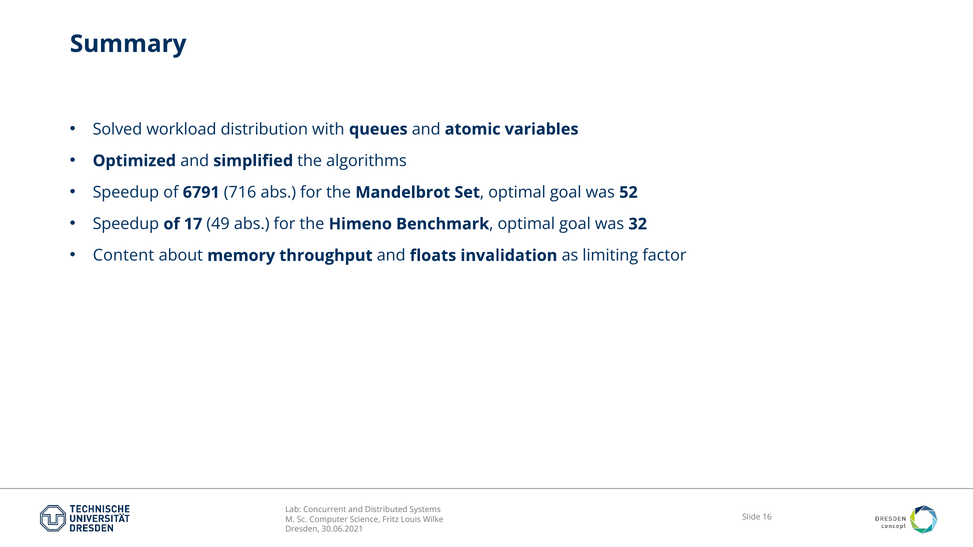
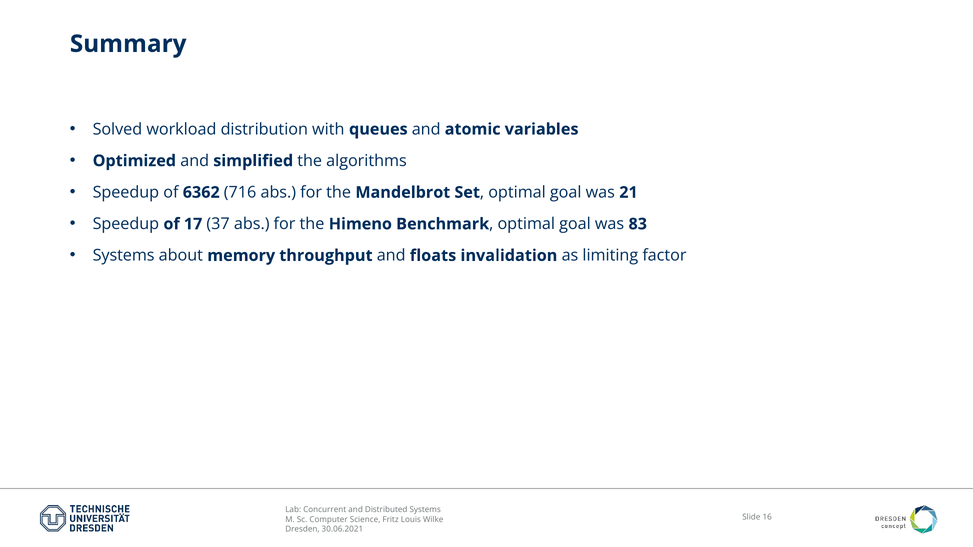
6791: 6791 -> 6362 (201, 193)
52: 52 -> 21 (629, 193)
49: 49 -> 37 (218, 224)
32: 32 -> 83 (638, 224)
Content: Content -> Systems (124, 256)
